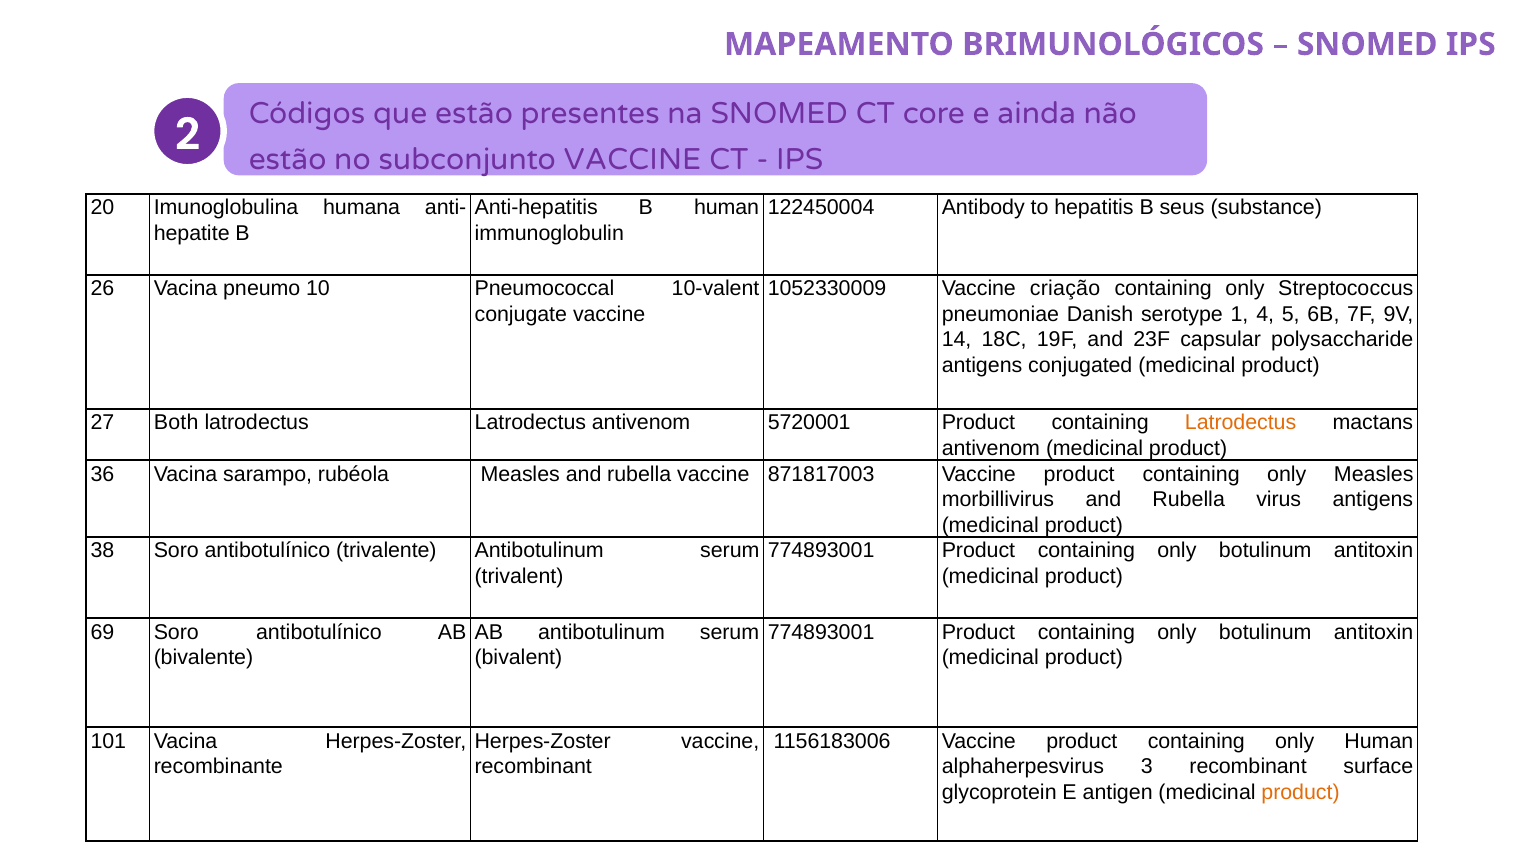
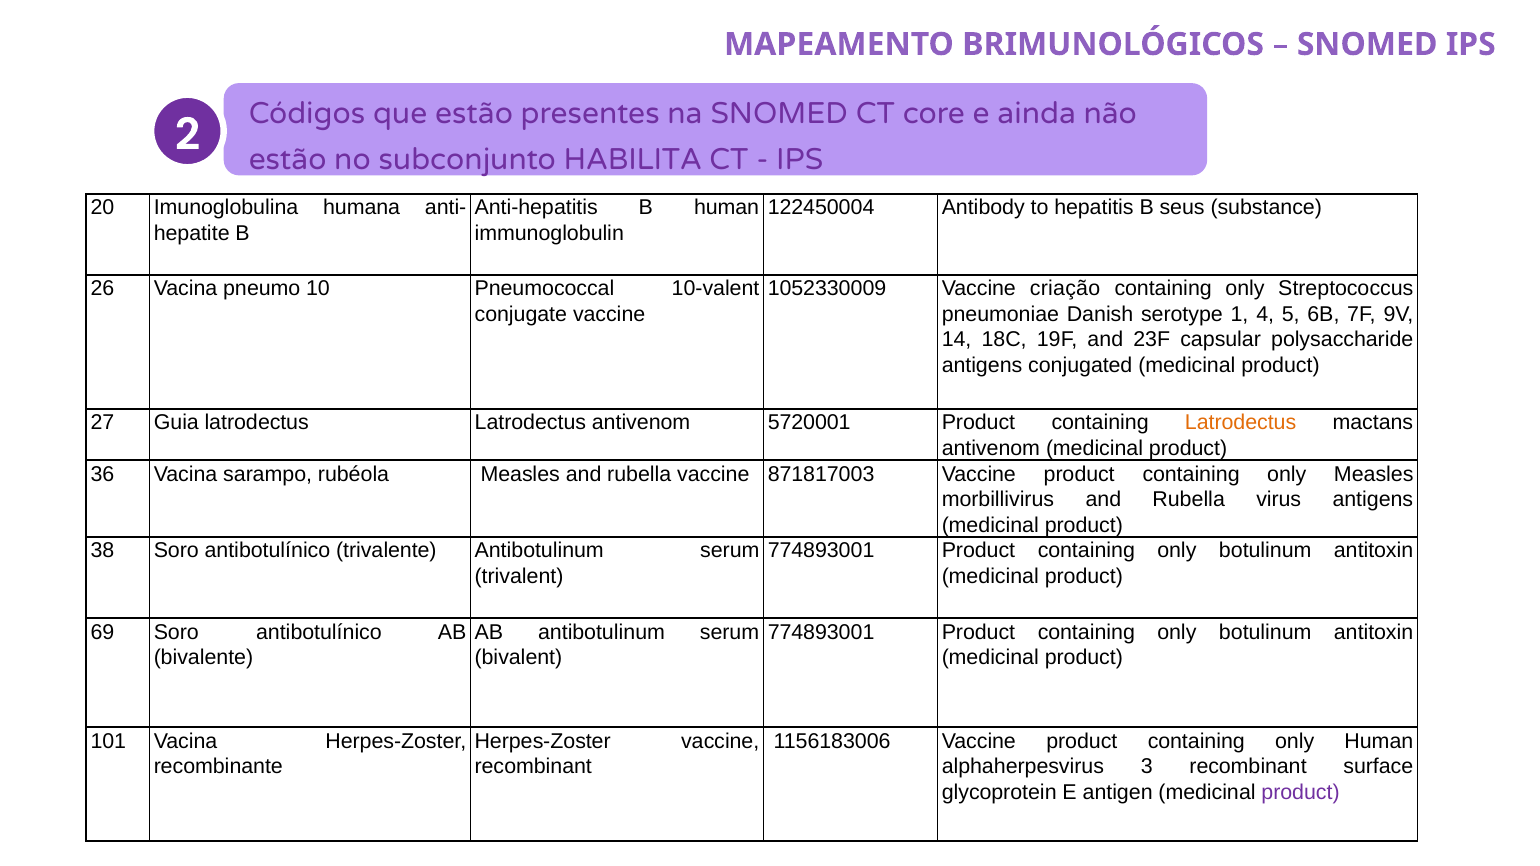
subconjunto VACCINE: VACCINE -> HABILITA (633, 160)
Both: Both -> Guia (176, 423)
product colour: orange -> purple (1301, 793)
